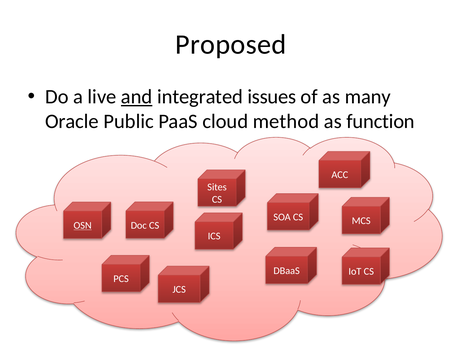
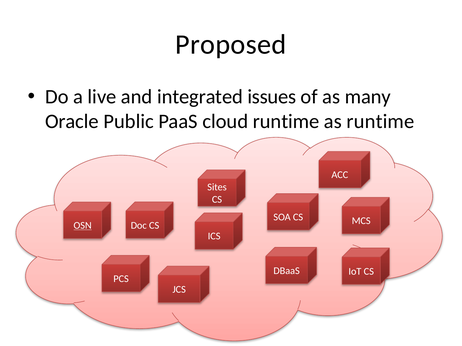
and underline: present -> none (137, 97)
cloud method: method -> runtime (286, 122)
as function: function -> runtime (380, 122)
